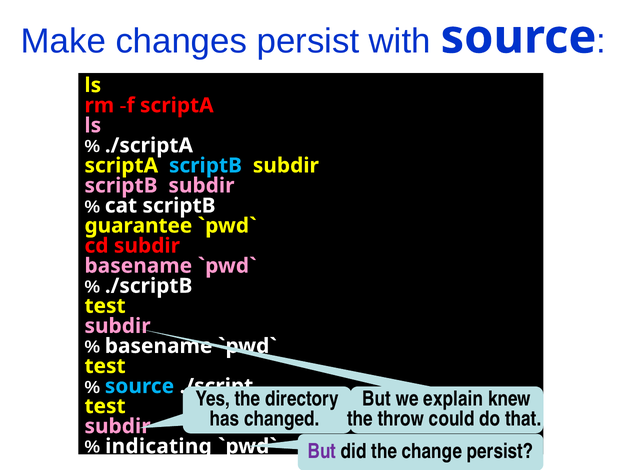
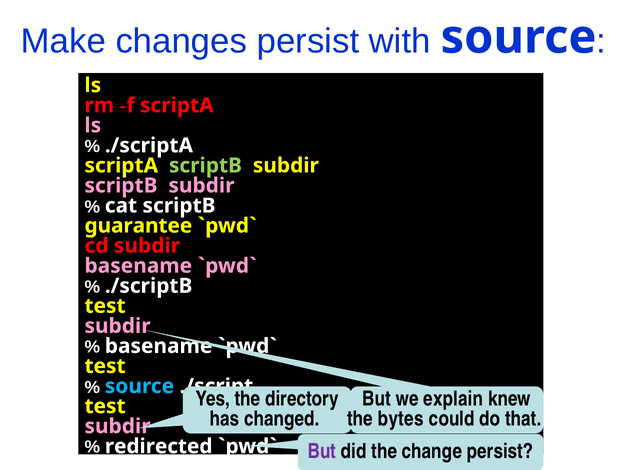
scriptB colour: light blue -> light green (205, 166)
throw: throw -> bytes (401, 419)
indicating: indicating -> redirected (159, 447)
